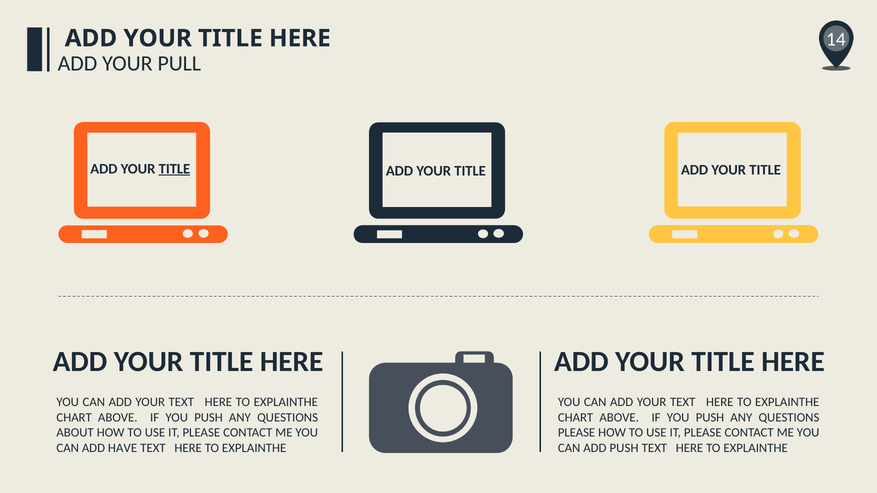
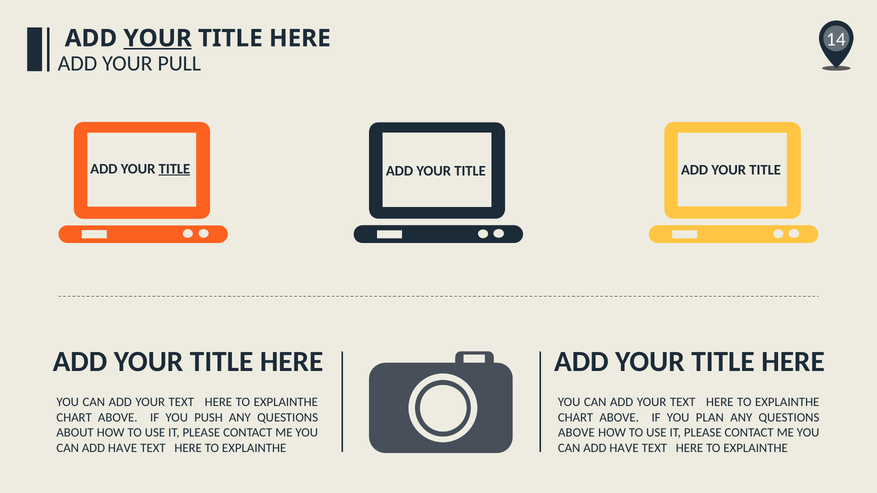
YOUR underline: none -> present (158, 38)
PUSH: PUSH -> PLAN (710, 418)
PLEASE: PLEASE -> ABOVE (576, 433)
PUSH: PUSH -> HAVE (624, 448)
